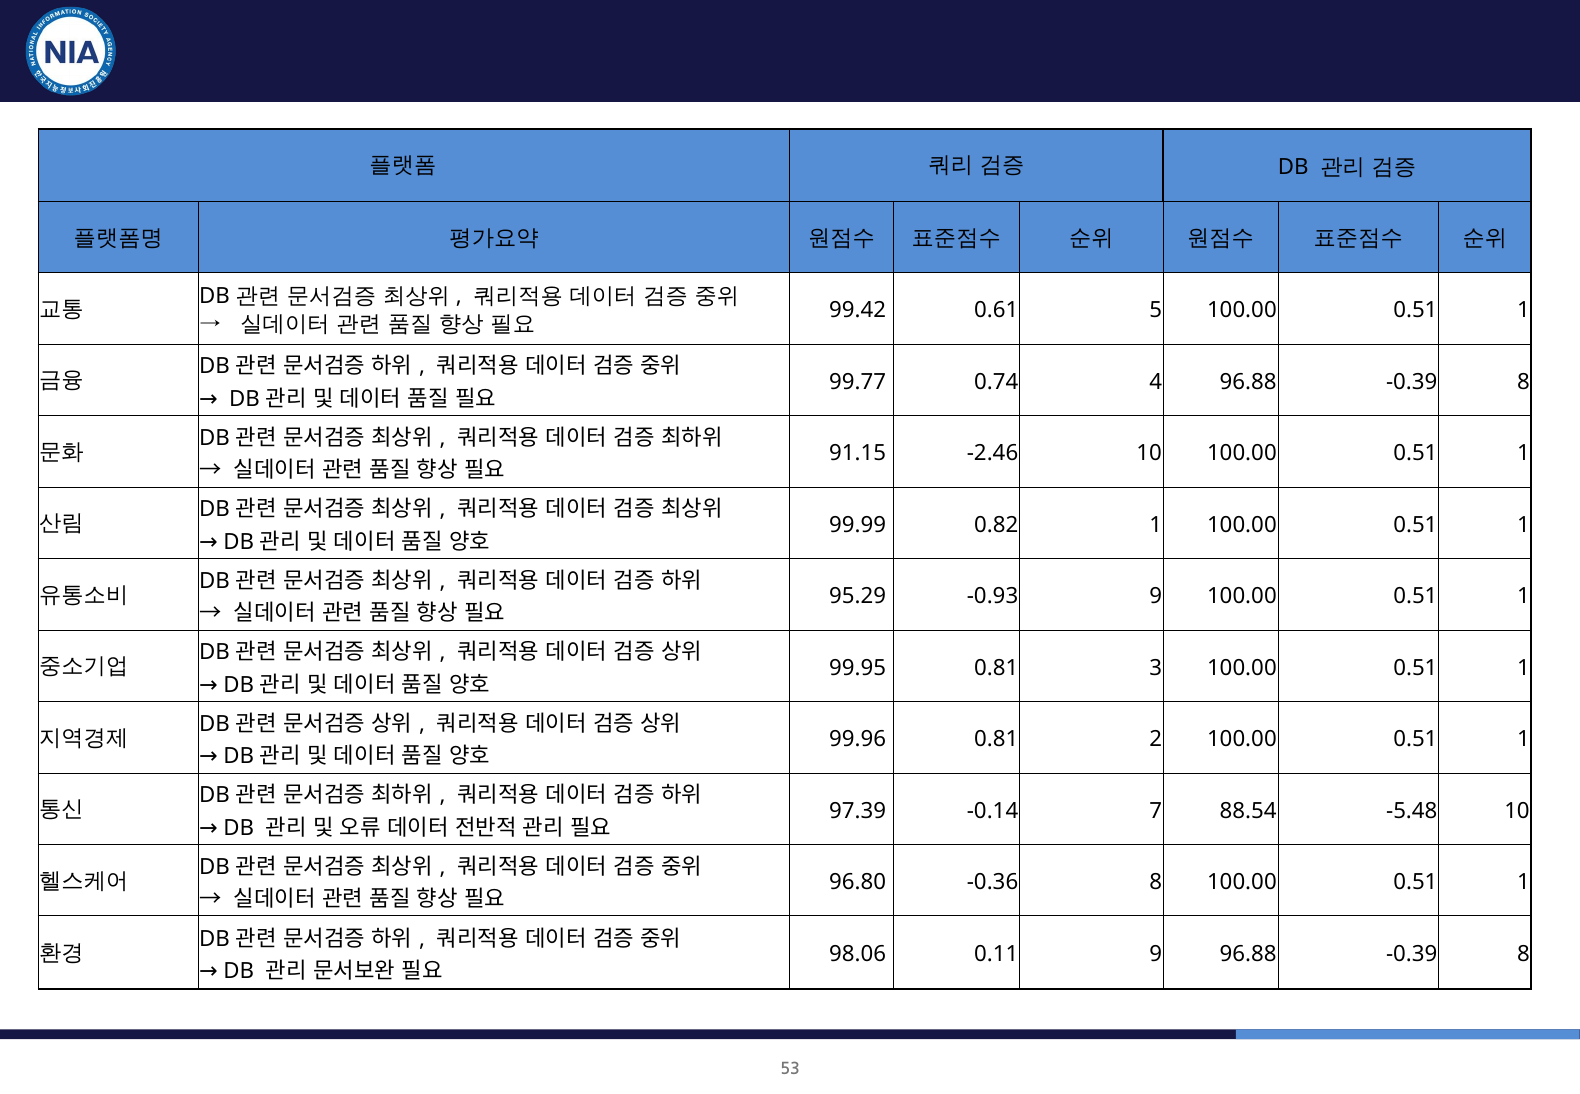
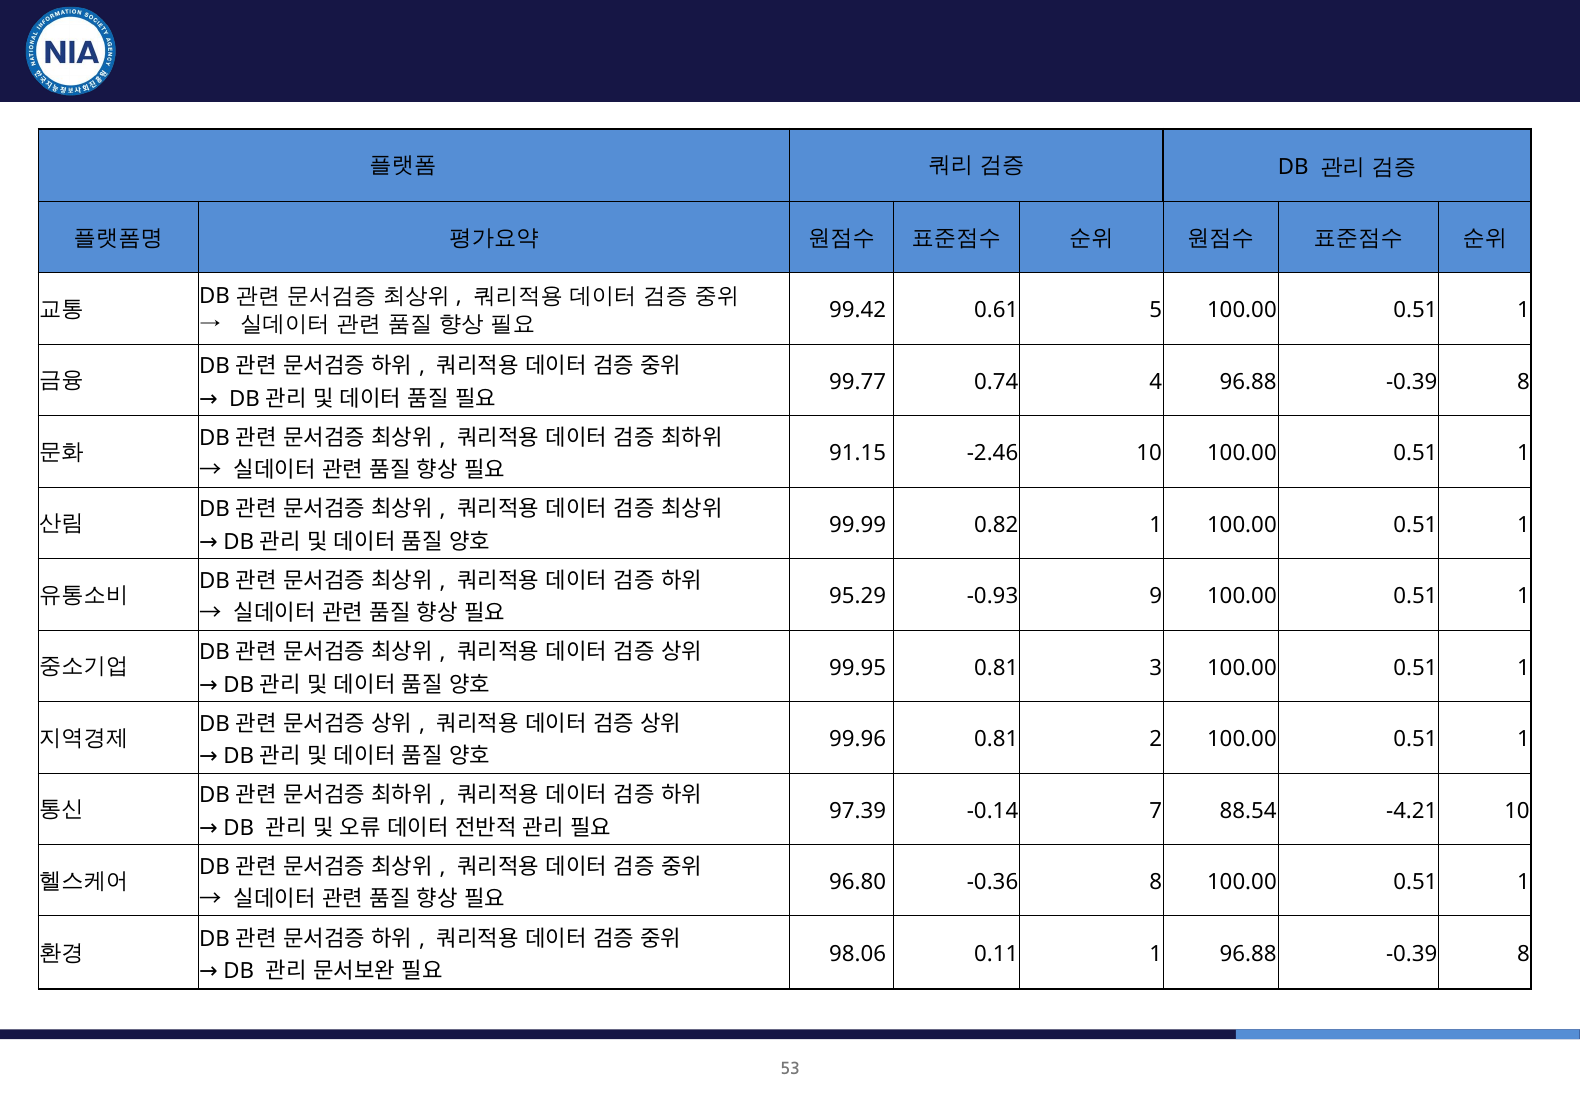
-5.48: -5.48 -> -4.21 (1412, 811)
0.11 9: 9 -> 1 (1156, 954)
